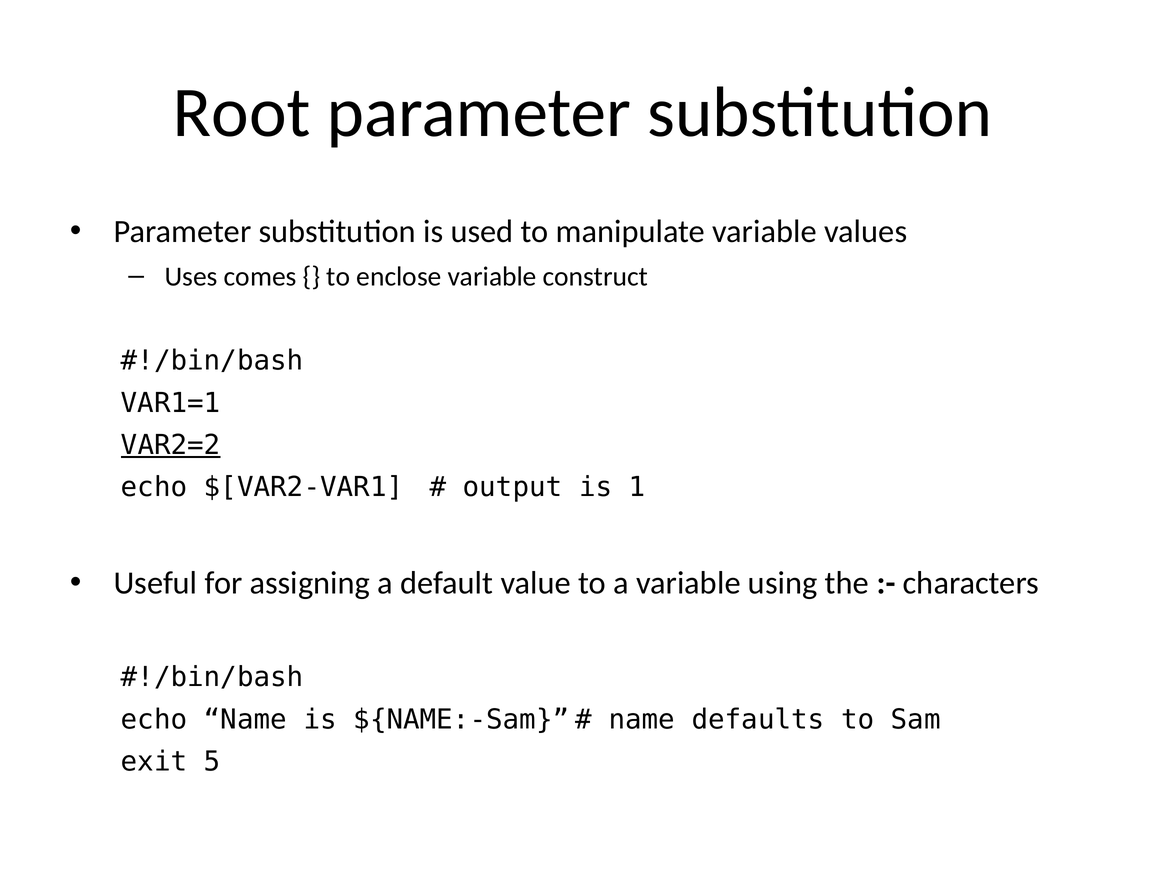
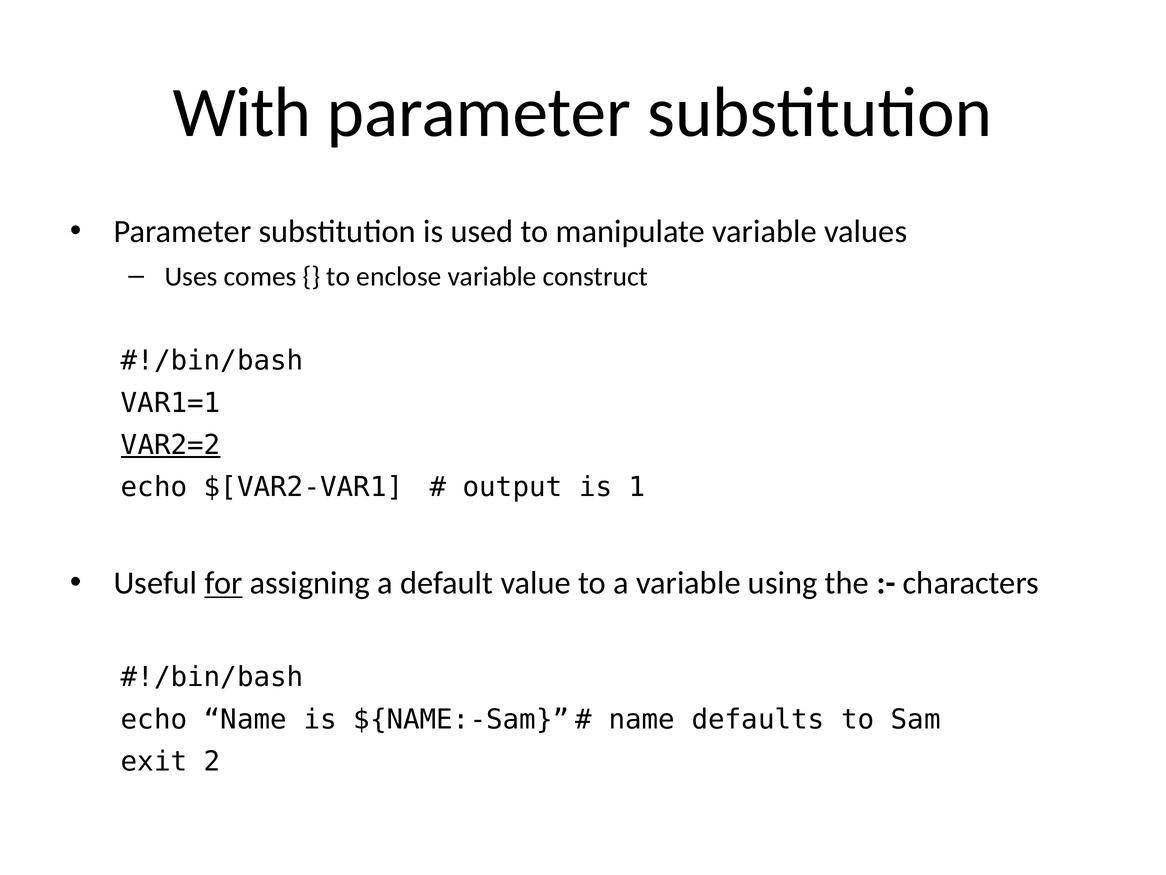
Root: Root -> With (242, 113)
for underline: none -> present (224, 583)
5: 5 -> 2 (212, 761)
